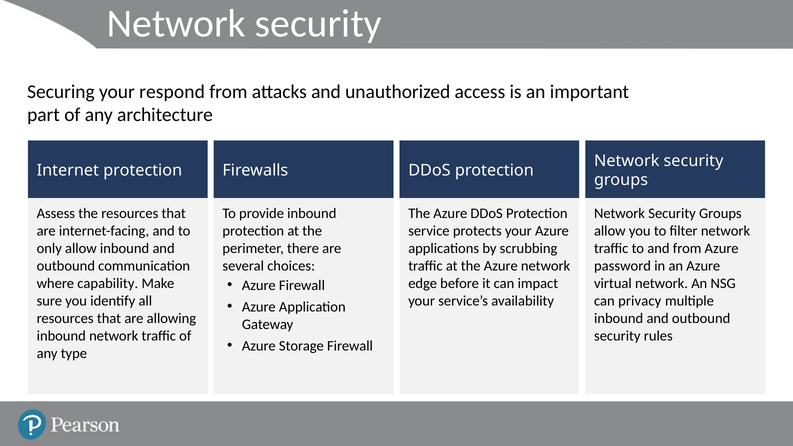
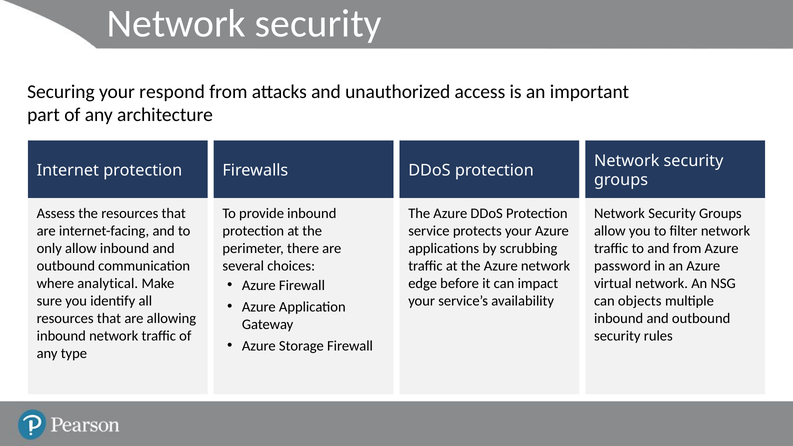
capability: capability -> analytical (108, 284)
privacy: privacy -> objects (640, 301)
